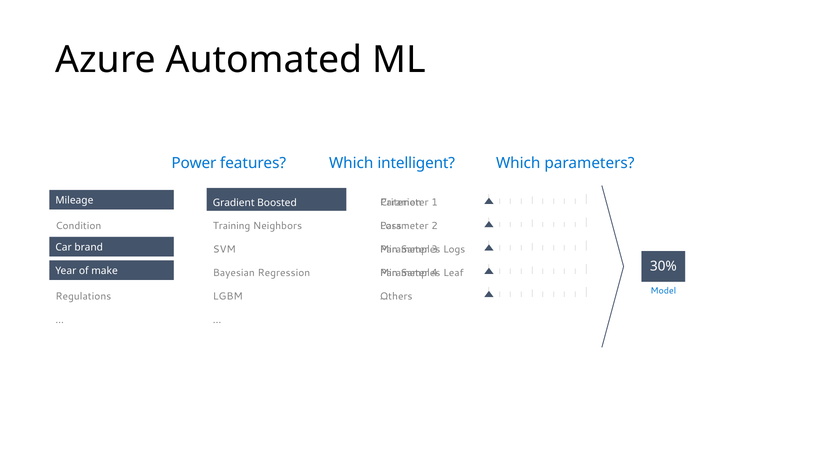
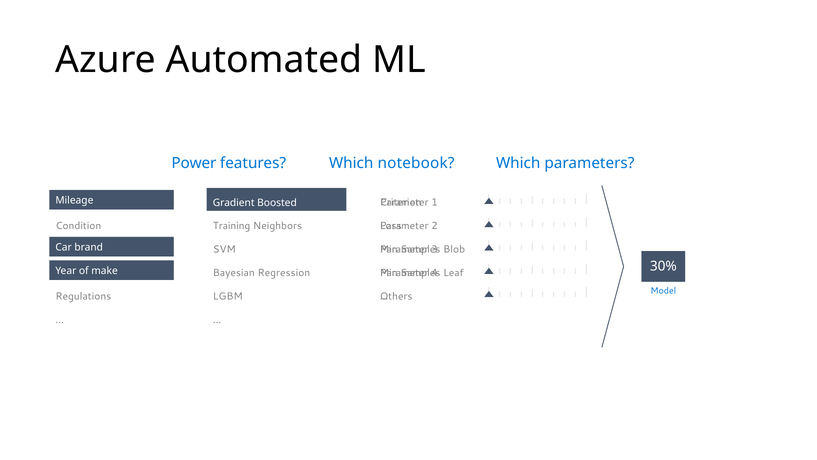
intelligent: intelligent -> notebook (416, 163)
Logs: Logs -> Blob (454, 249)
